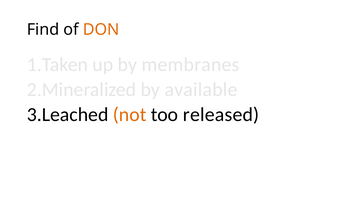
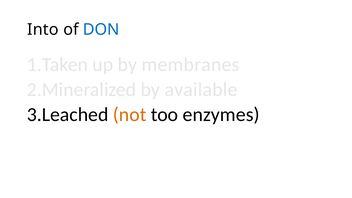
Find: Find -> Into (43, 30)
DON colour: orange -> blue (101, 30)
released: released -> enzymes (221, 115)
